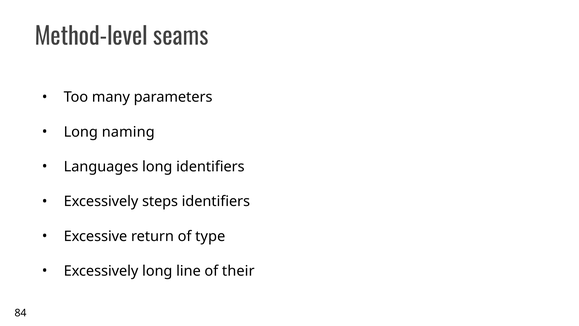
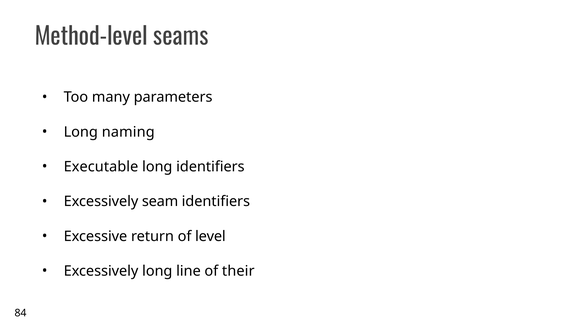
Languages: Languages -> Executable (101, 167)
steps: steps -> seam (160, 201)
type: type -> level (210, 236)
